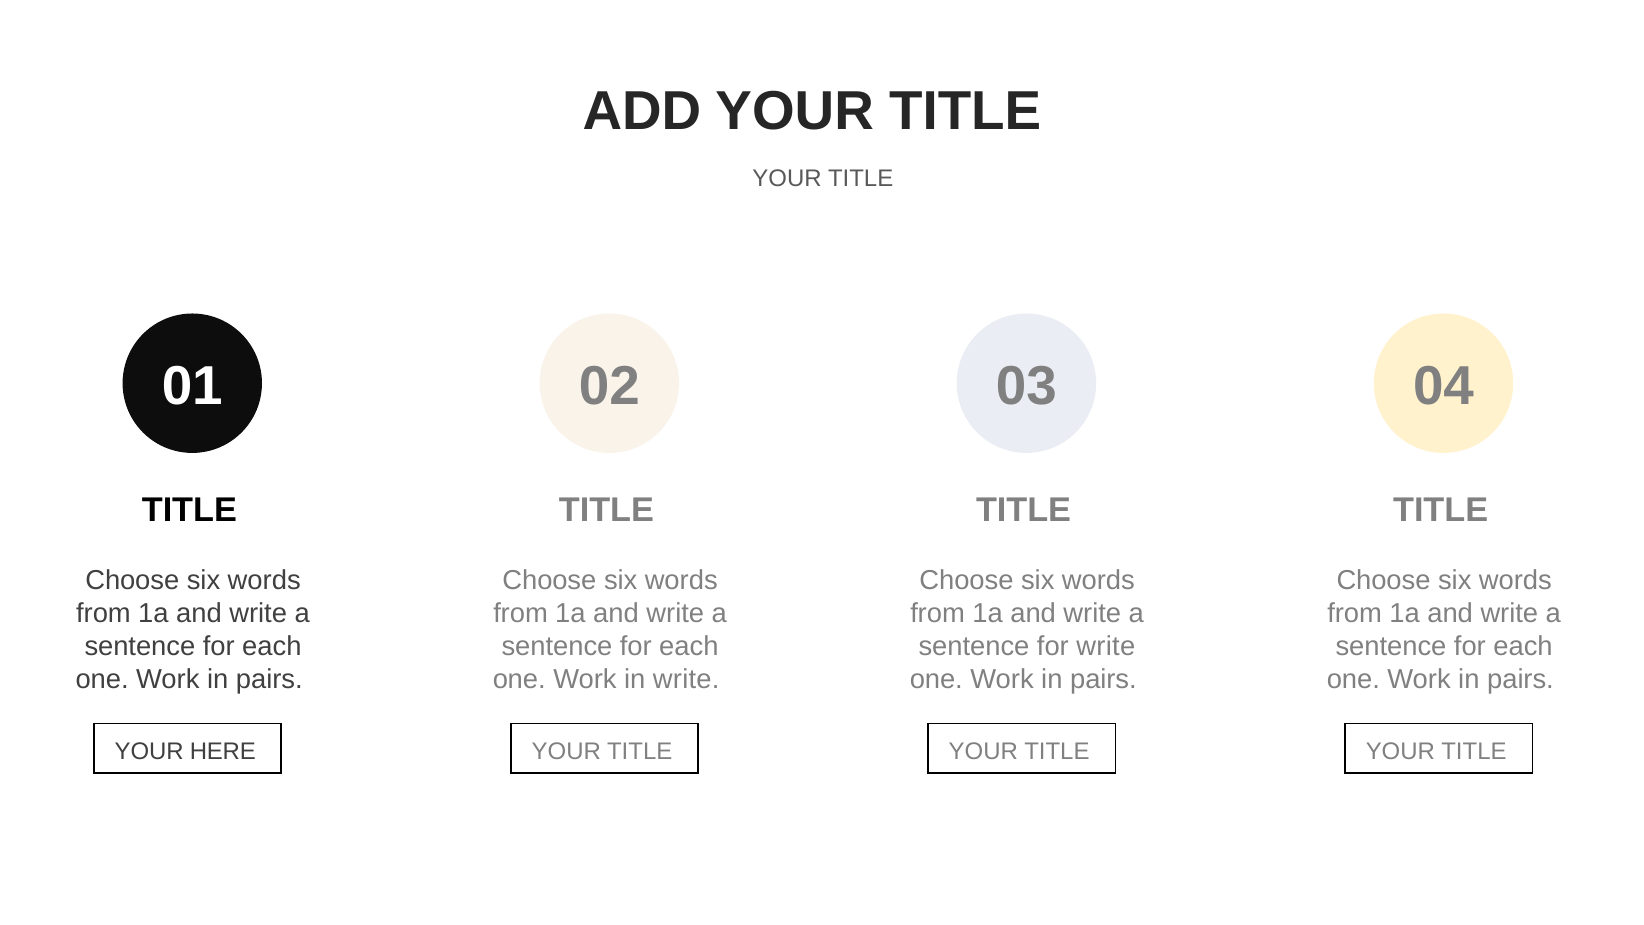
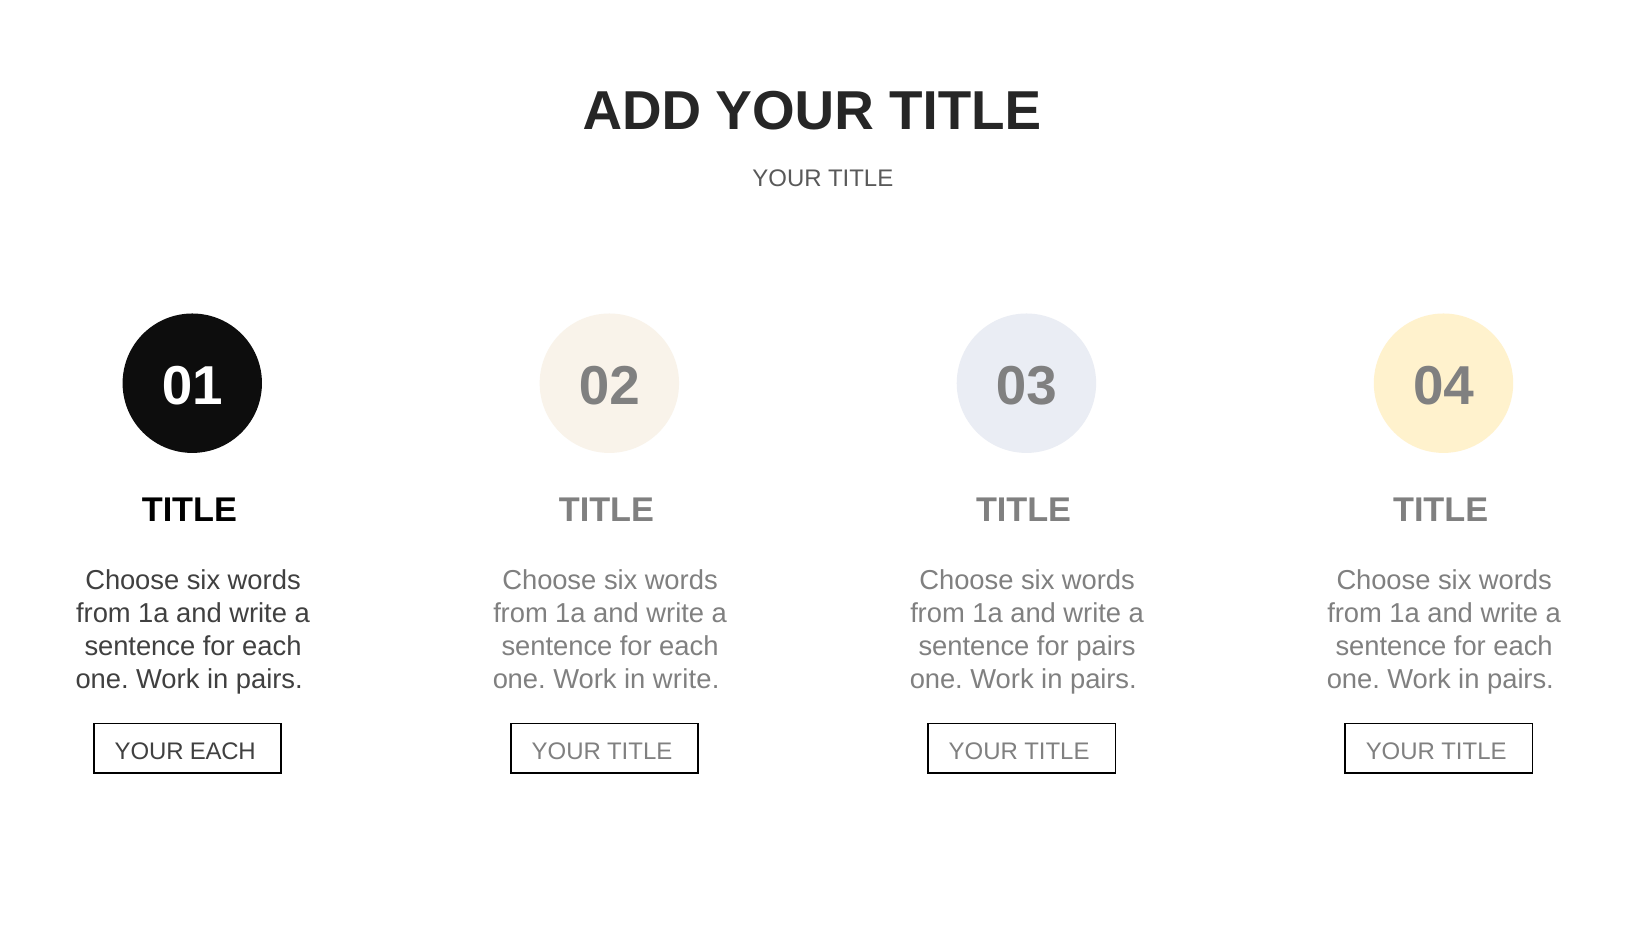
for write: write -> pairs (1106, 646)
YOUR HERE: HERE -> EACH (223, 751)
